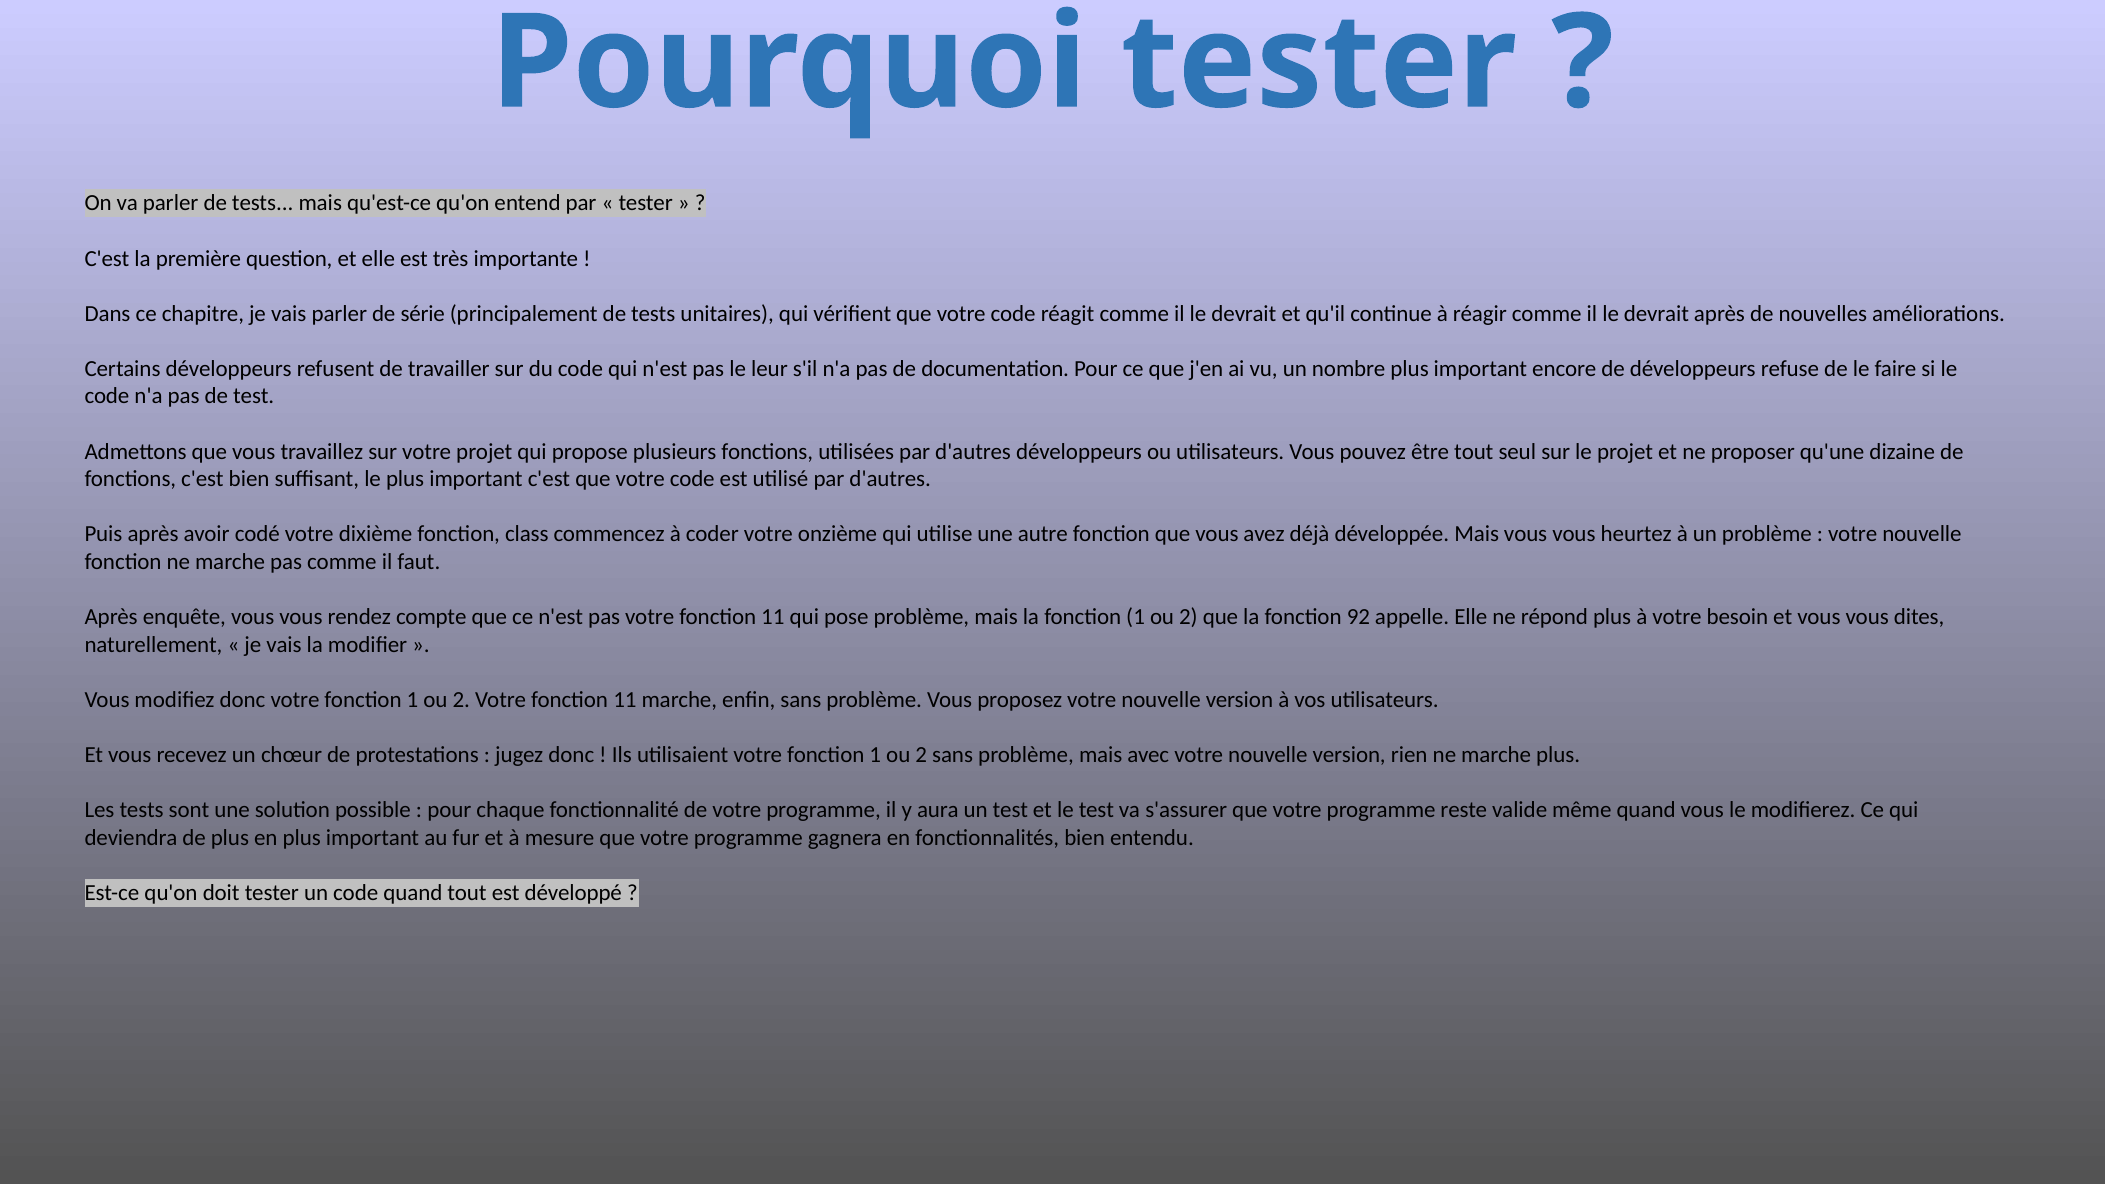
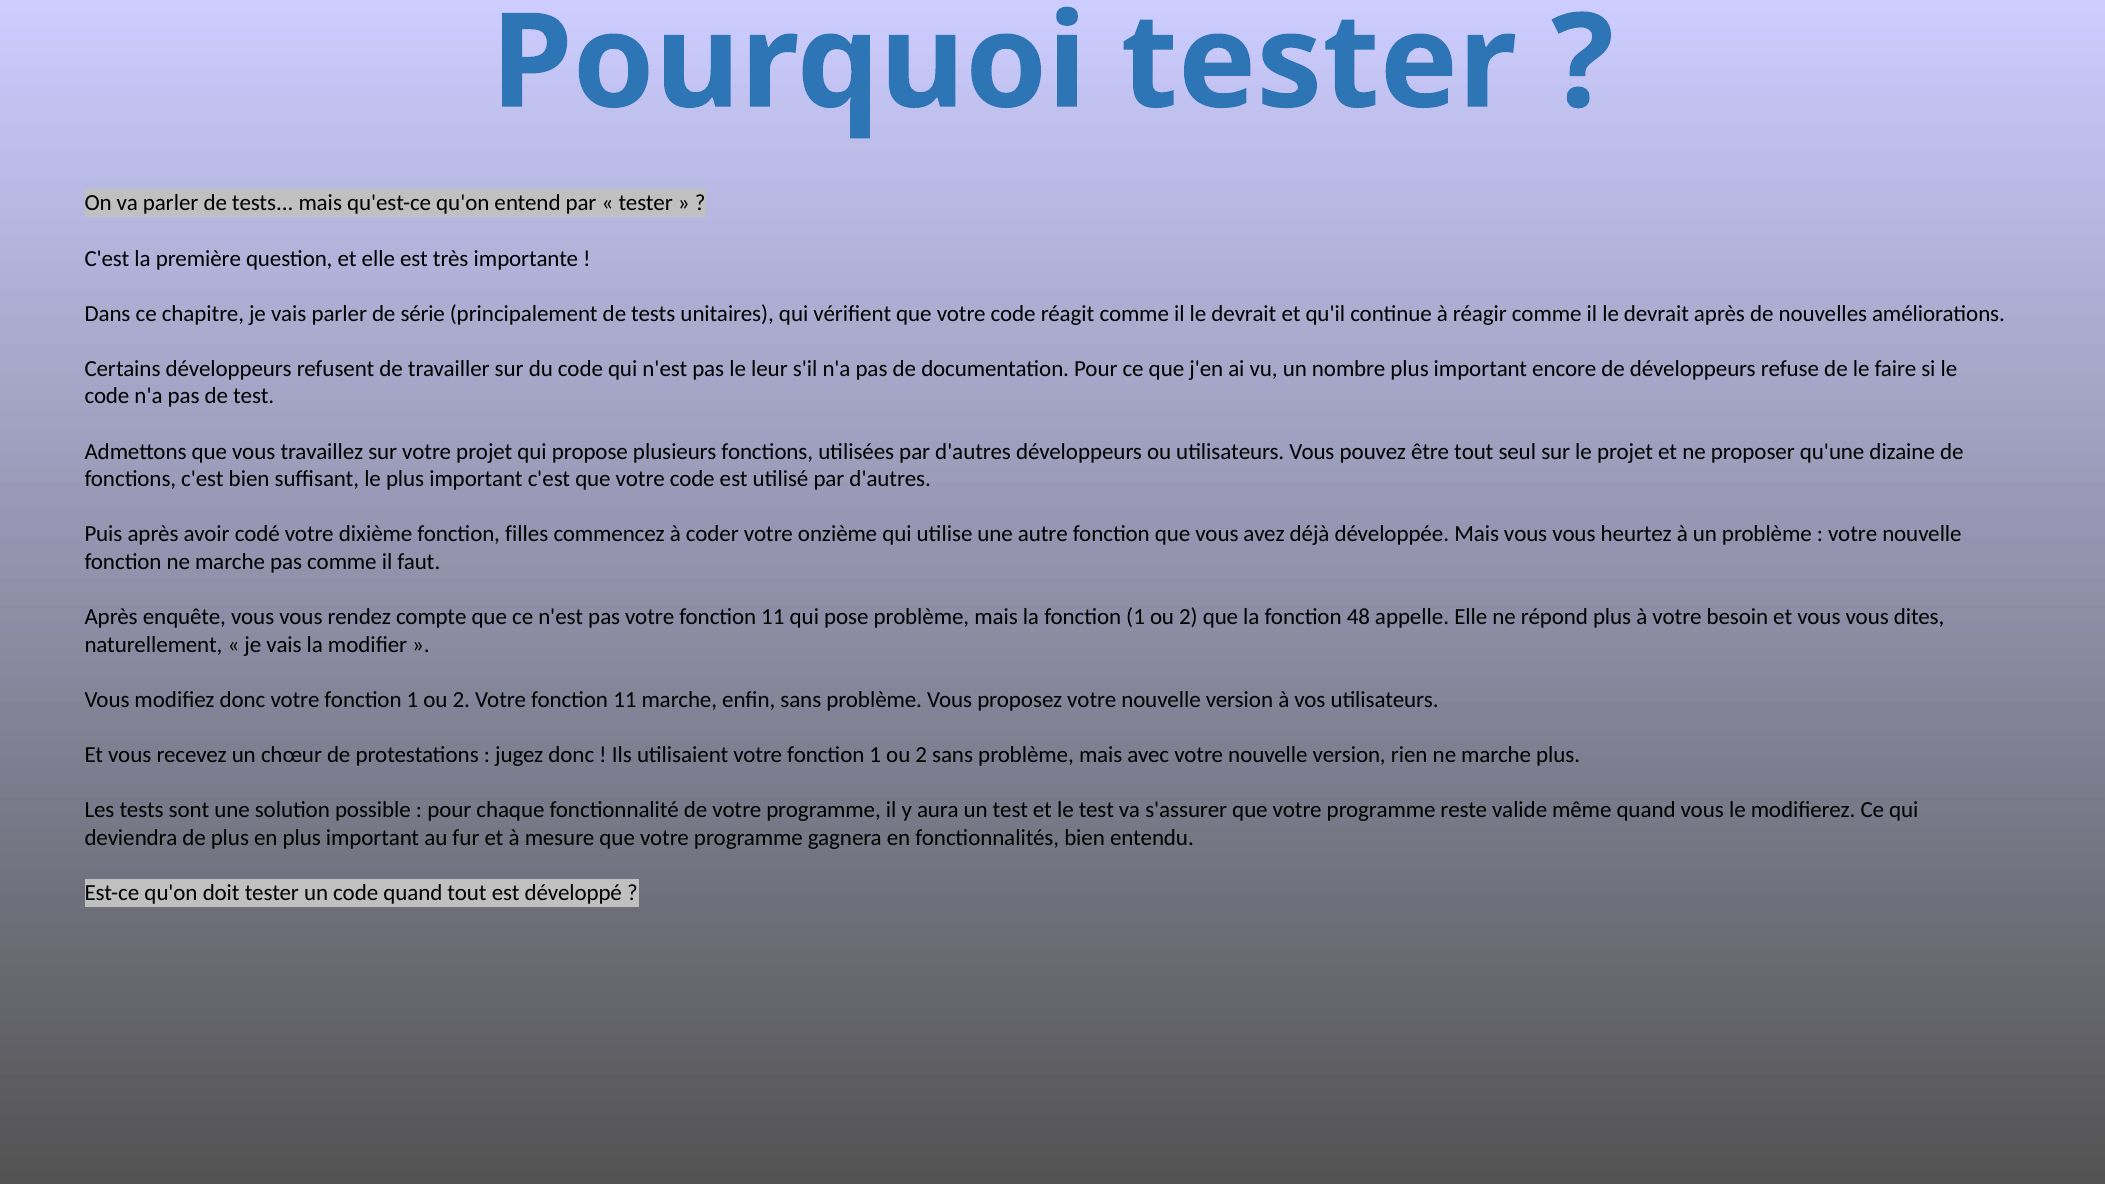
class: class -> filles (527, 534)
92: 92 -> 48 (1358, 617)
